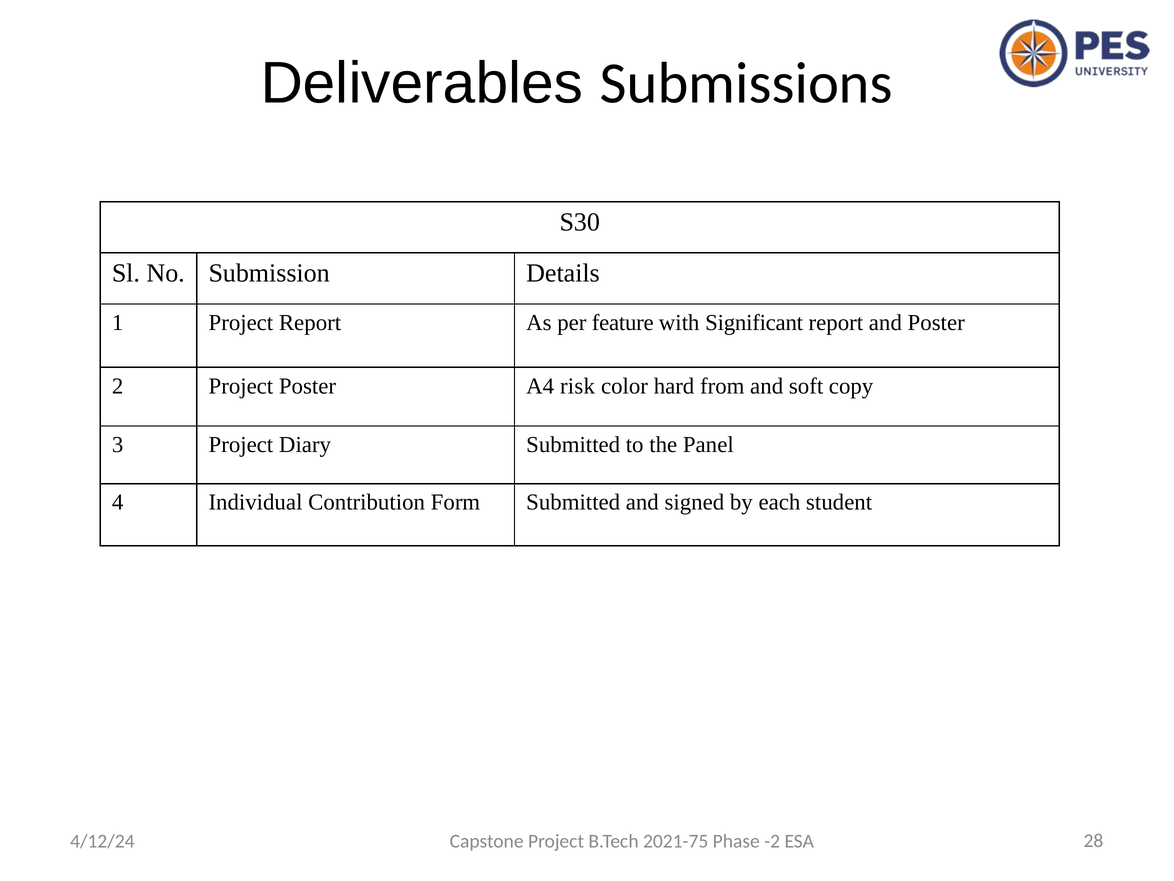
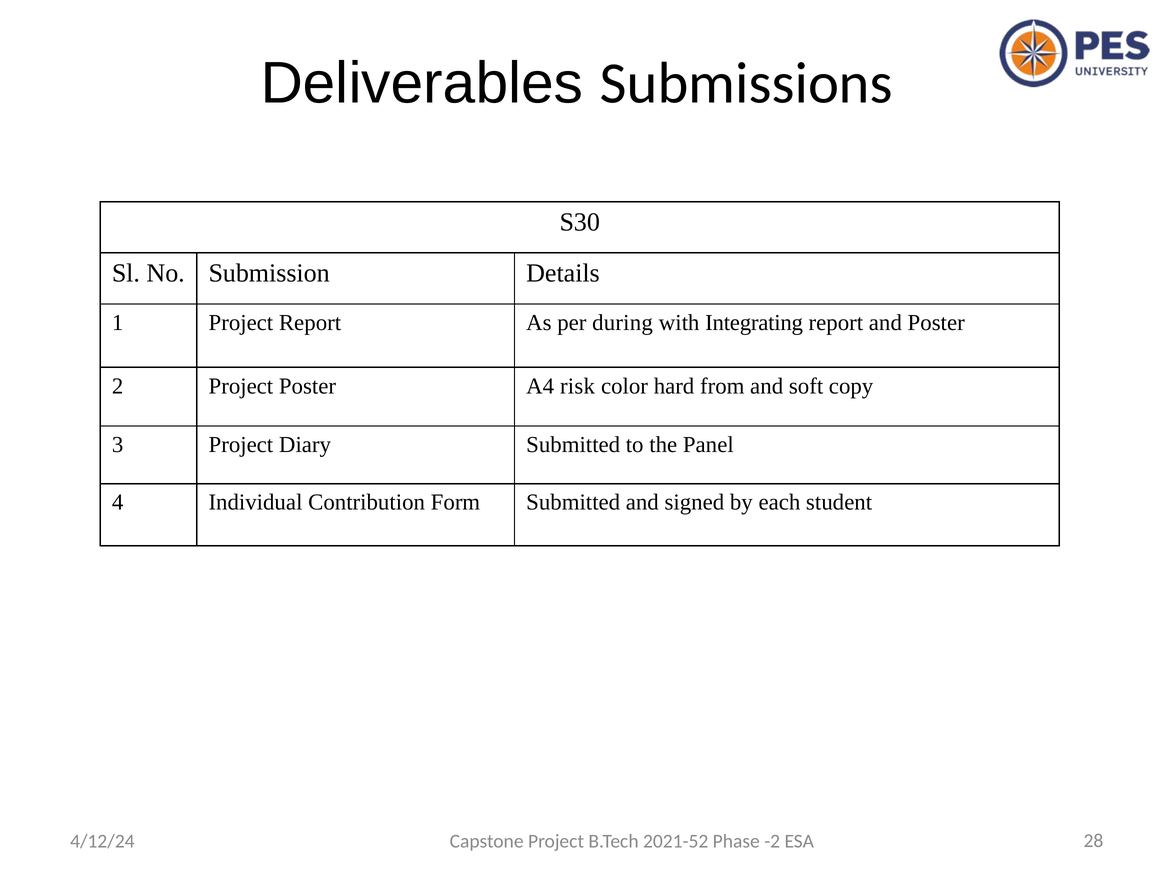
feature: feature -> during (622, 322)
Significant: Significant -> Integrating (754, 322)
2021-75: 2021-75 -> 2021-52 (676, 841)
